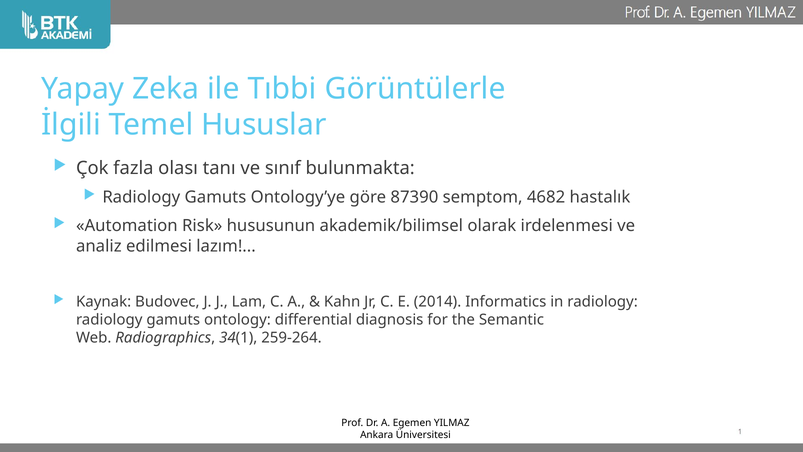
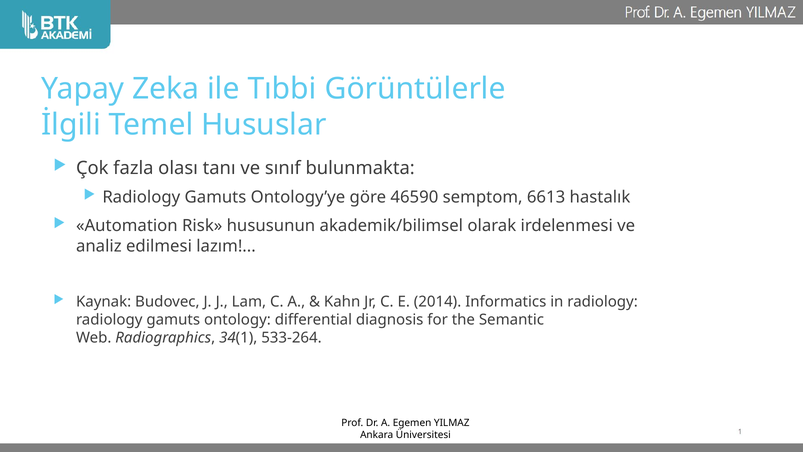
87390: 87390 -> 46590 (414, 197)
4682: 4682 -> 6613 (546, 197)
259-264: 259-264 -> 533-264 (291, 338)
